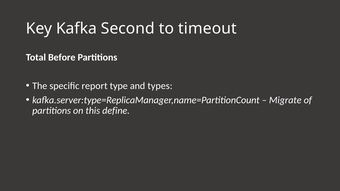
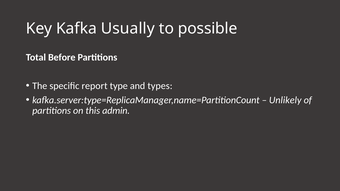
Second: Second -> Usually (128, 29)
timeout: timeout -> possible (208, 29)
Migrate: Migrate -> Unlikely (285, 100)
define: define -> admin (116, 111)
